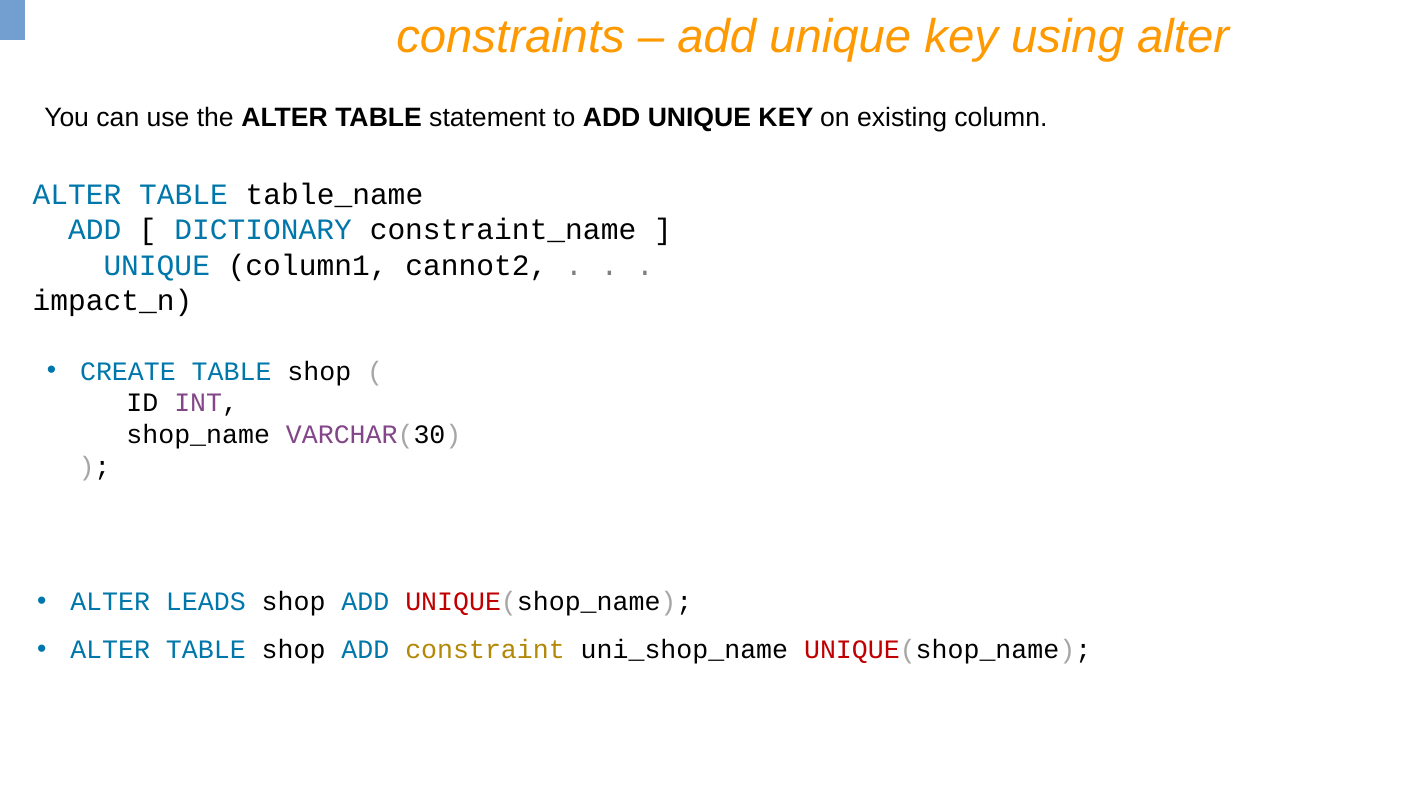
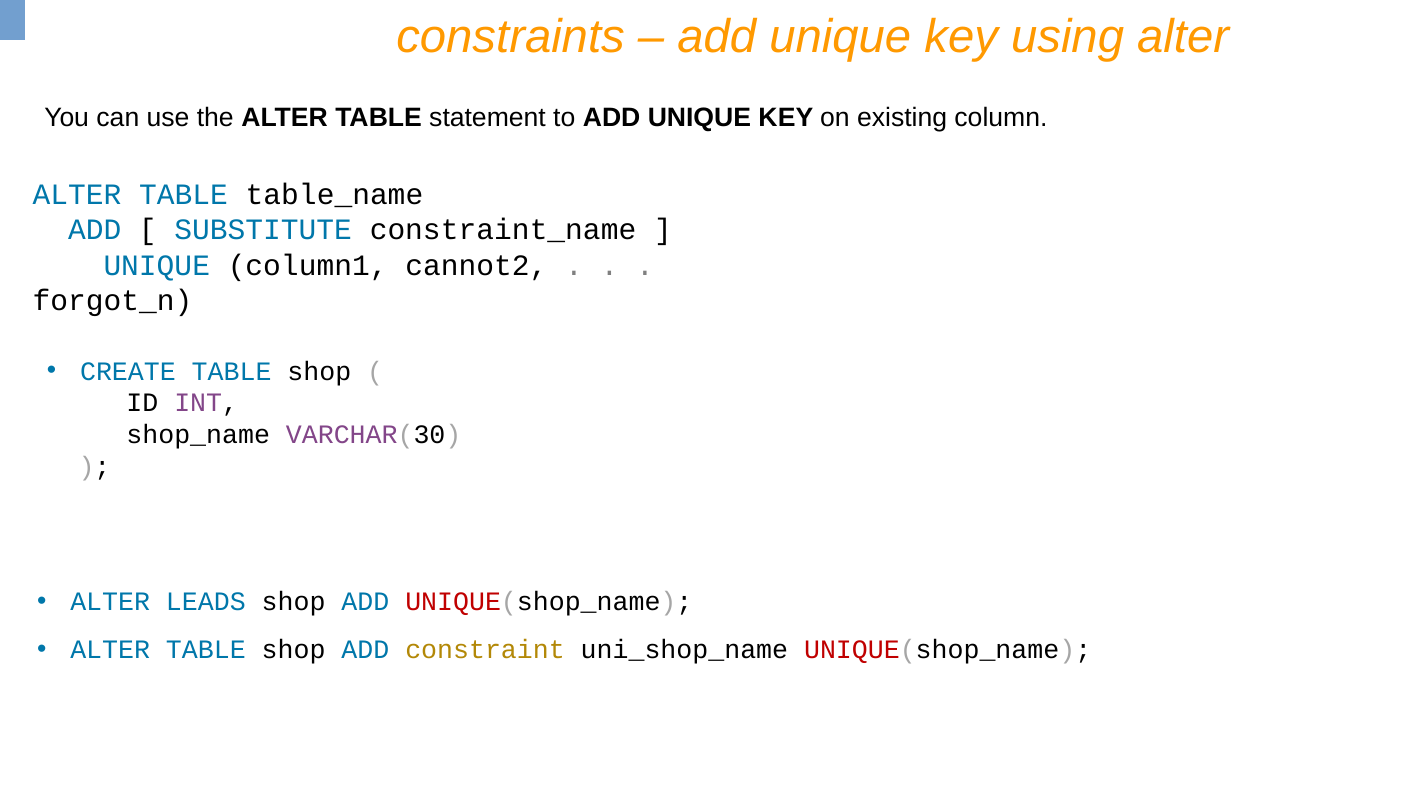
DICTIONARY: DICTIONARY -> SUBSTITUTE (263, 230)
impact_n: impact_n -> forgot_n (113, 301)
